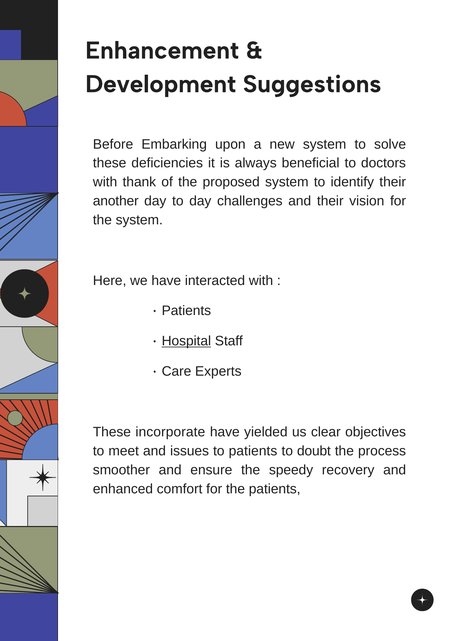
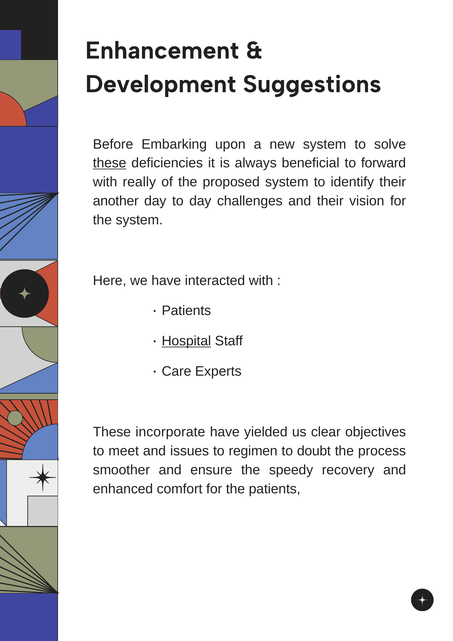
these underline: none -> present (110, 163)
doctors: doctors -> forward (384, 163)
thank: thank -> really (139, 182)
to patients: patients -> regimen (253, 451)
